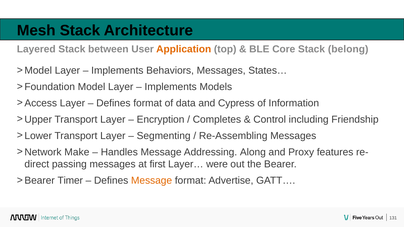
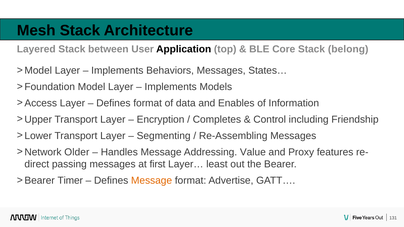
Application colour: orange -> black (184, 49)
Cypress: Cypress -> Enables (236, 103)
Make: Make -> Older (77, 152)
Along: Along -> Value (253, 152)
were: were -> least (217, 164)
